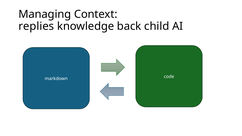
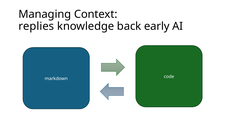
child: child -> early (157, 26)
